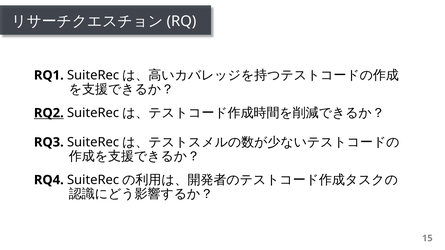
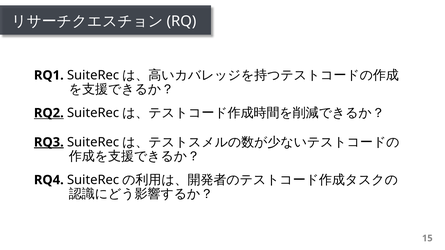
RQ3 underline: none -> present (49, 142)
